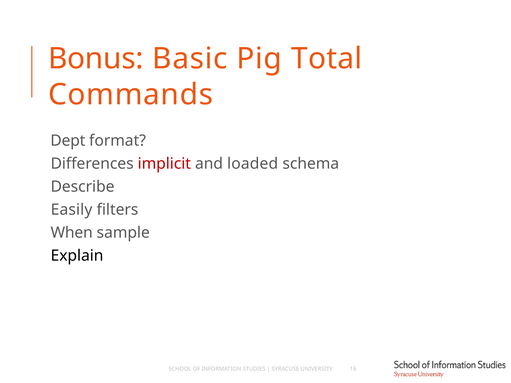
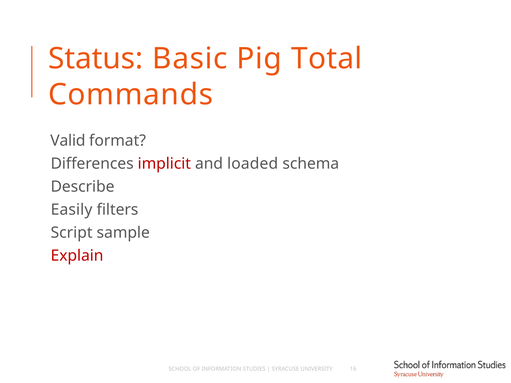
Bonus: Bonus -> Status (96, 59)
Dept: Dept -> Valid (68, 141)
When: When -> Script (72, 233)
Explain colour: black -> red (77, 256)
